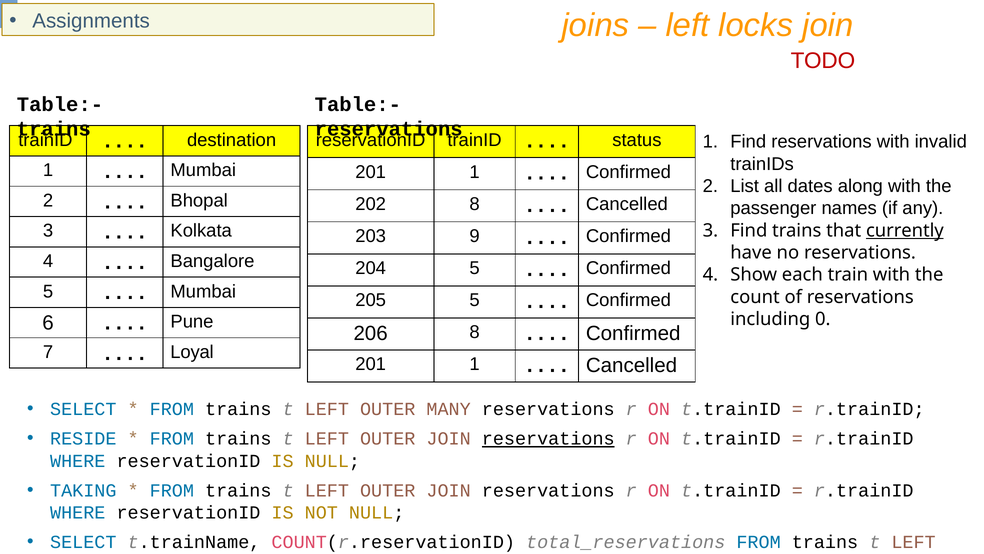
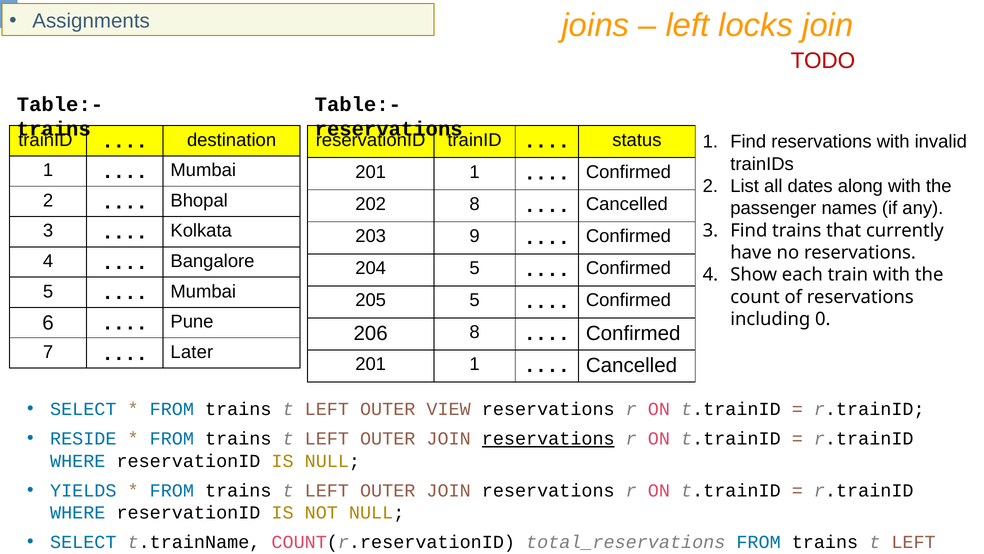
currently underline: present -> none (905, 230)
Loyal: Loyal -> Later (192, 352)
MANY: MANY -> VIEW (449, 409)
TAKING: TAKING -> YIELDS (83, 490)
